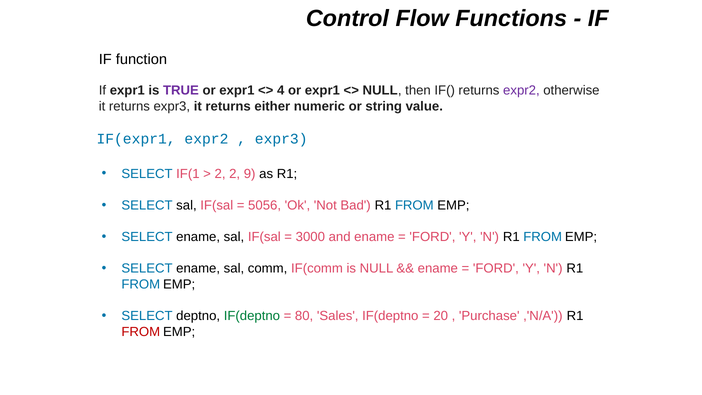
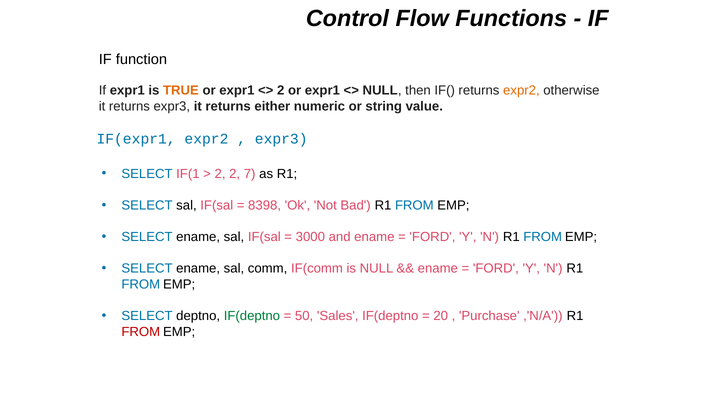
TRUE colour: purple -> orange (181, 90)
4: 4 -> 2 (281, 90)
expr2 colour: purple -> orange (521, 90)
9: 9 -> 7 (250, 174)
5056: 5056 -> 8398 (265, 205)
80: 80 -> 50 (304, 316)
